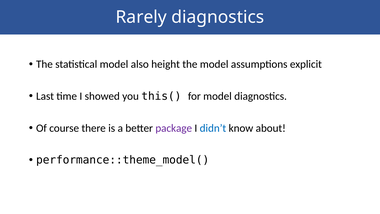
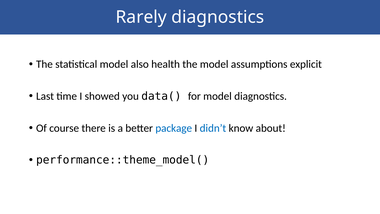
height: height -> health (166, 64)
this(: this( -> data( (161, 96)
package colour: purple -> blue (174, 128)
